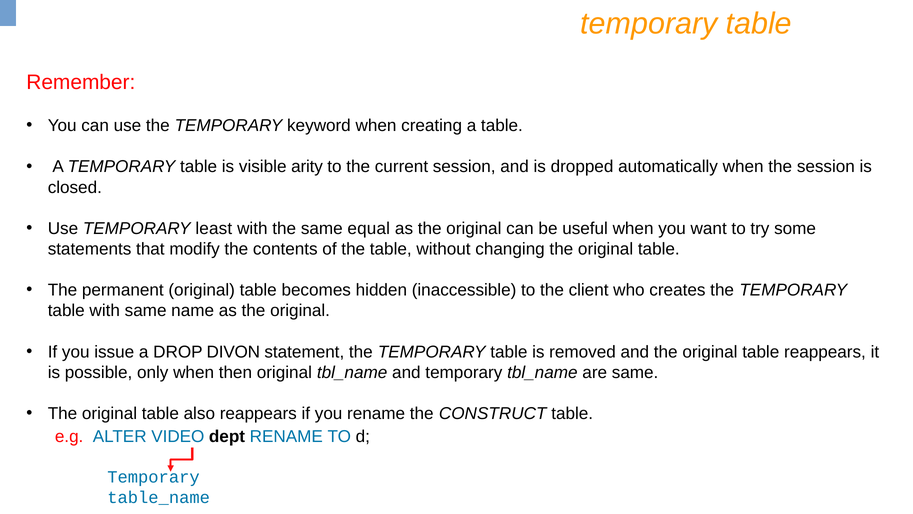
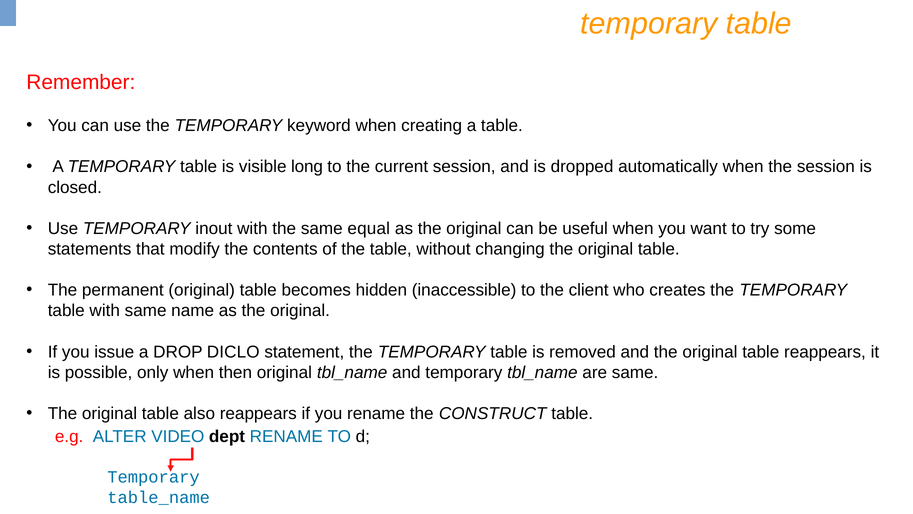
arity: arity -> long (307, 167)
least: least -> inout (214, 228)
DIVON: DIVON -> DICLO (233, 352)
